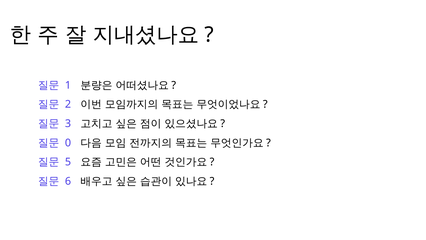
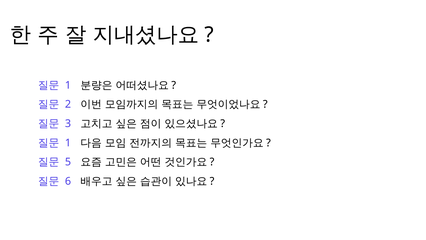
0: 0 -> 1 (68, 143)
